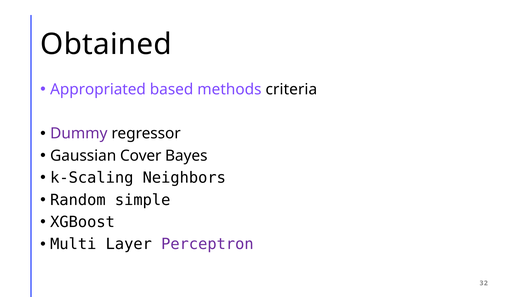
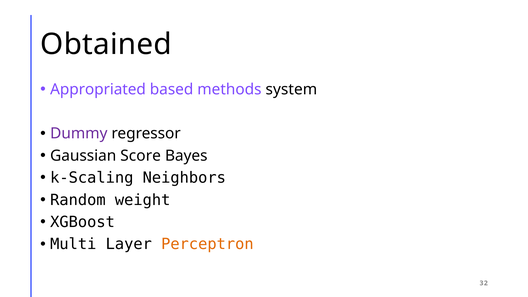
criteria: criteria -> system (291, 89)
Cover: Cover -> Score (141, 156)
simple: simple -> weight (143, 200)
Perceptron colour: purple -> orange (207, 244)
